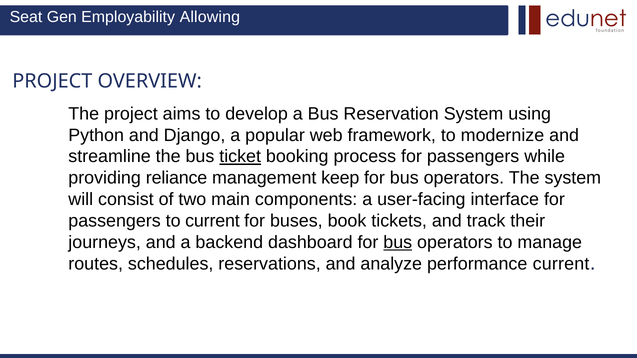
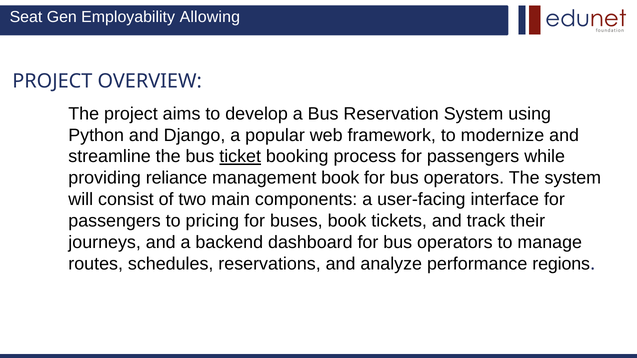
management keep: keep -> book (340, 178)
to current: current -> pricing (212, 221)
bus underline: present -> none (398, 242)
performance current: current -> regions (561, 264)
